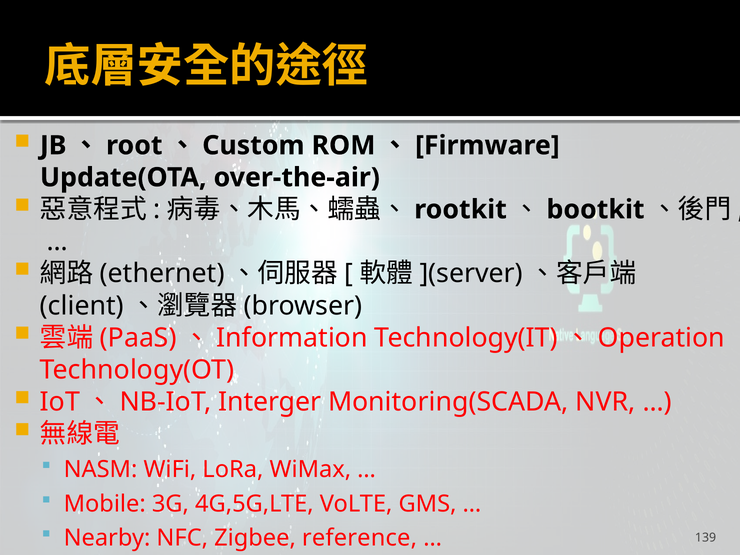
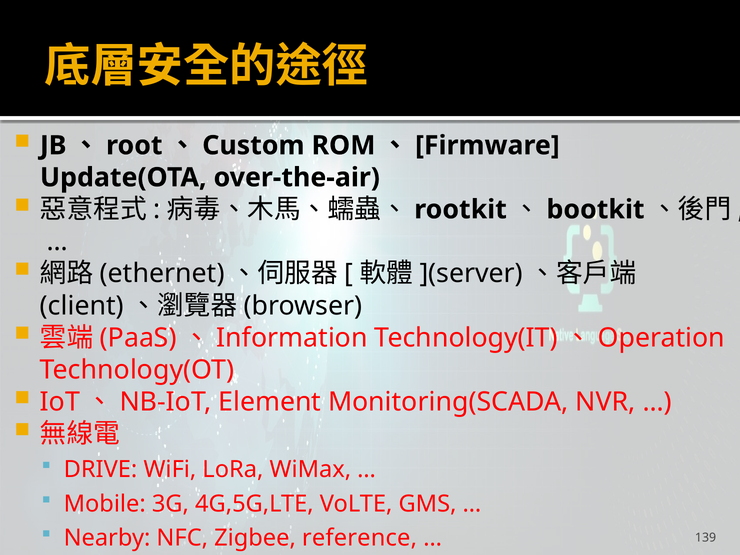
Interger: Interger -> Element (270, 402)
NASM: NASM -> DRIVE (100, 470)
